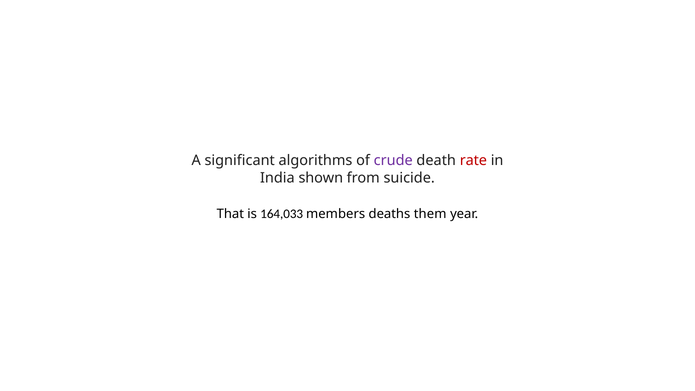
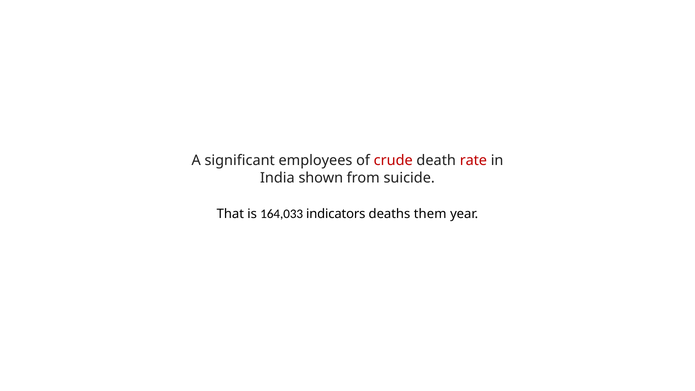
algorithms: algorithms -> employees (315, 160)
crude colour: purple -> red (393, 160)
members: members -> indicators (336, 214)
